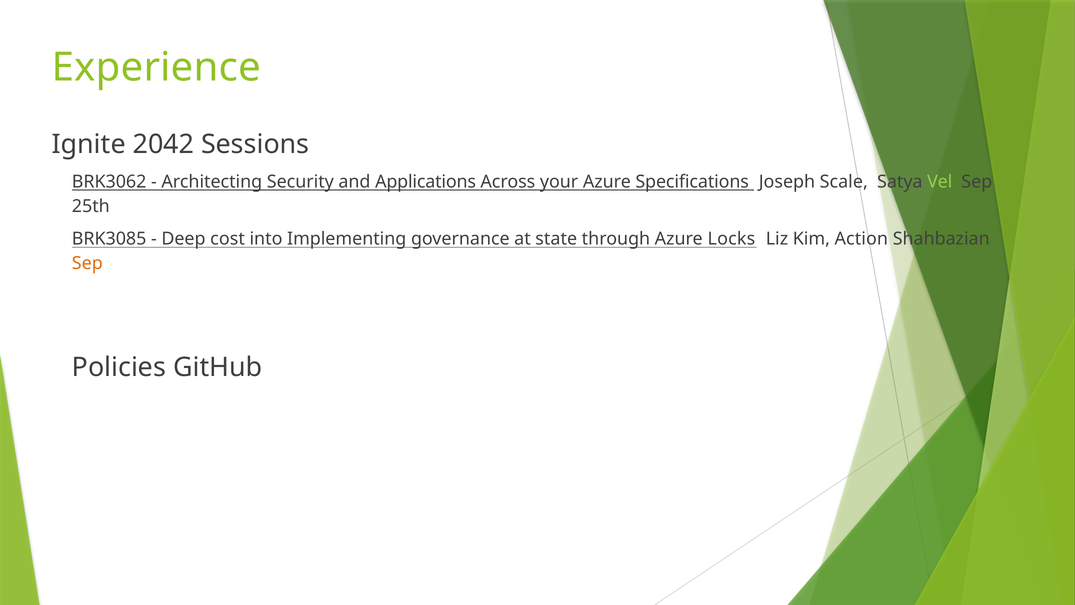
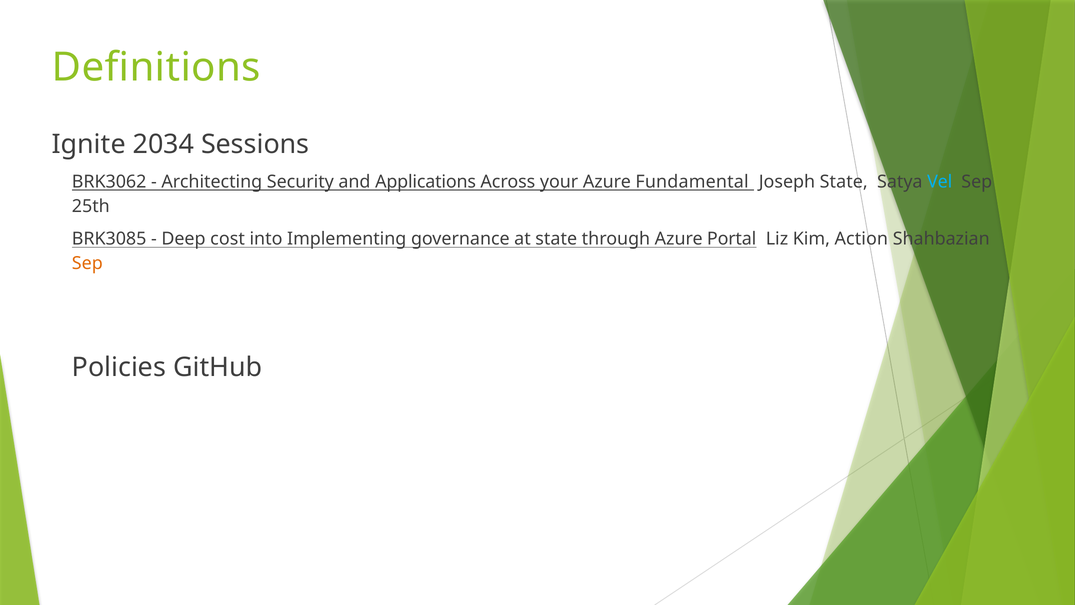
Experience: Experience -> Definitions (156, 67)
2042: 2042 -> 2034 (163, 144)
Specifications: Specifications -> Fundamental (692, 182)
Joseph Scale: Scale -> State (844, 182)
Vel colour: light green -> light blue (940, 182)
Locks: Locks -> Portal (732, 239)
